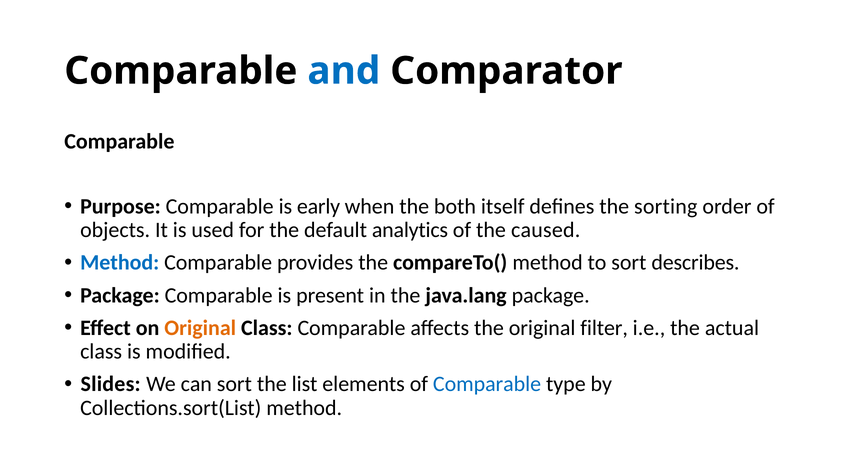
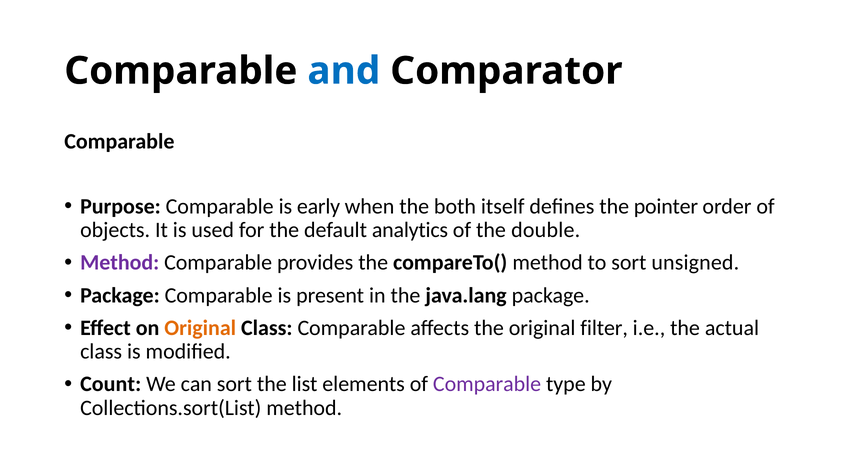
sorting: sorting -> pointer (666, 206)
caused: caused -> double (546, 230)
Method colour: blue -> purple (120, 263)
describes: describes -> unsigned (695, 263)
Slides: Slides -> Count (111, 384)
Comparable colour: blue -> purple (487, 384)
